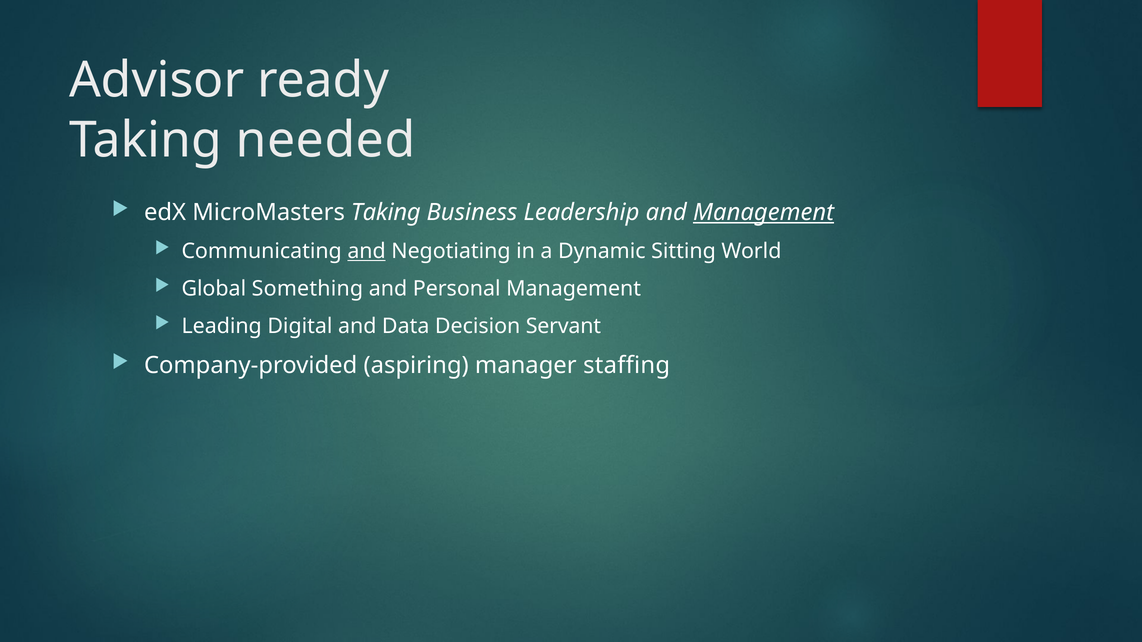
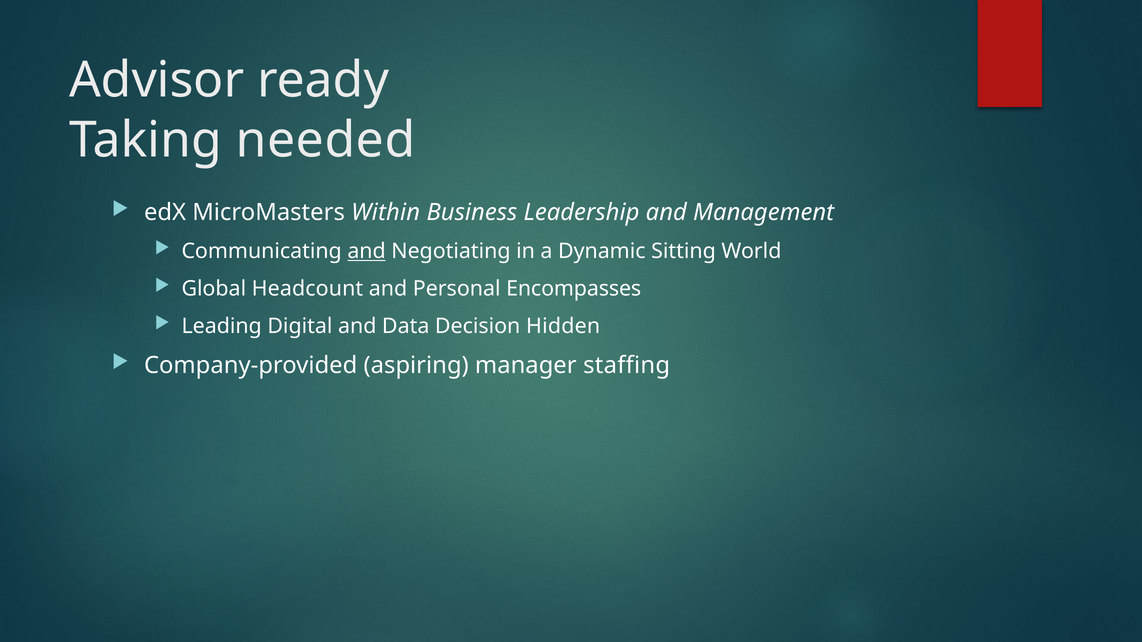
MicroMasters Taking: Taking -> Within (386, 213)
Management underline: present -> none (764, 213)
Something: Something -> Headcount (307, 289)
Personal Management: Management -> Encompasses (574, 289)
Servant: Servant -> Hidden (563, 327)
